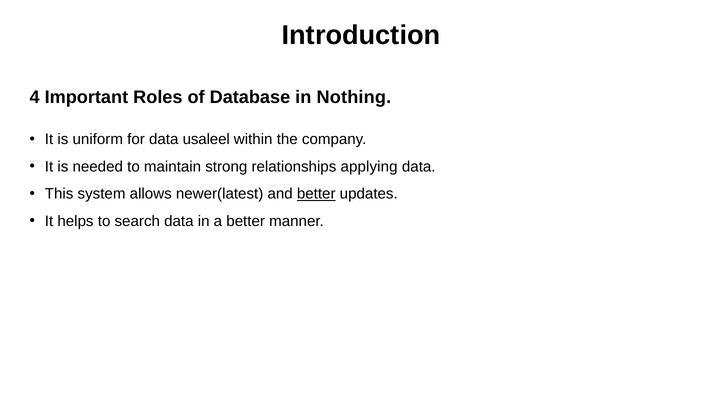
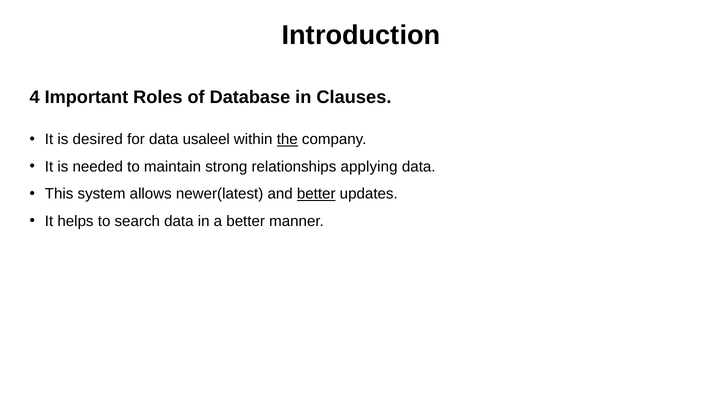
Nothing: Nothing -> Clauses (354, 97)
uniform: uniform -> desired (98, 139)
the underline: none -> present (287, 139)
